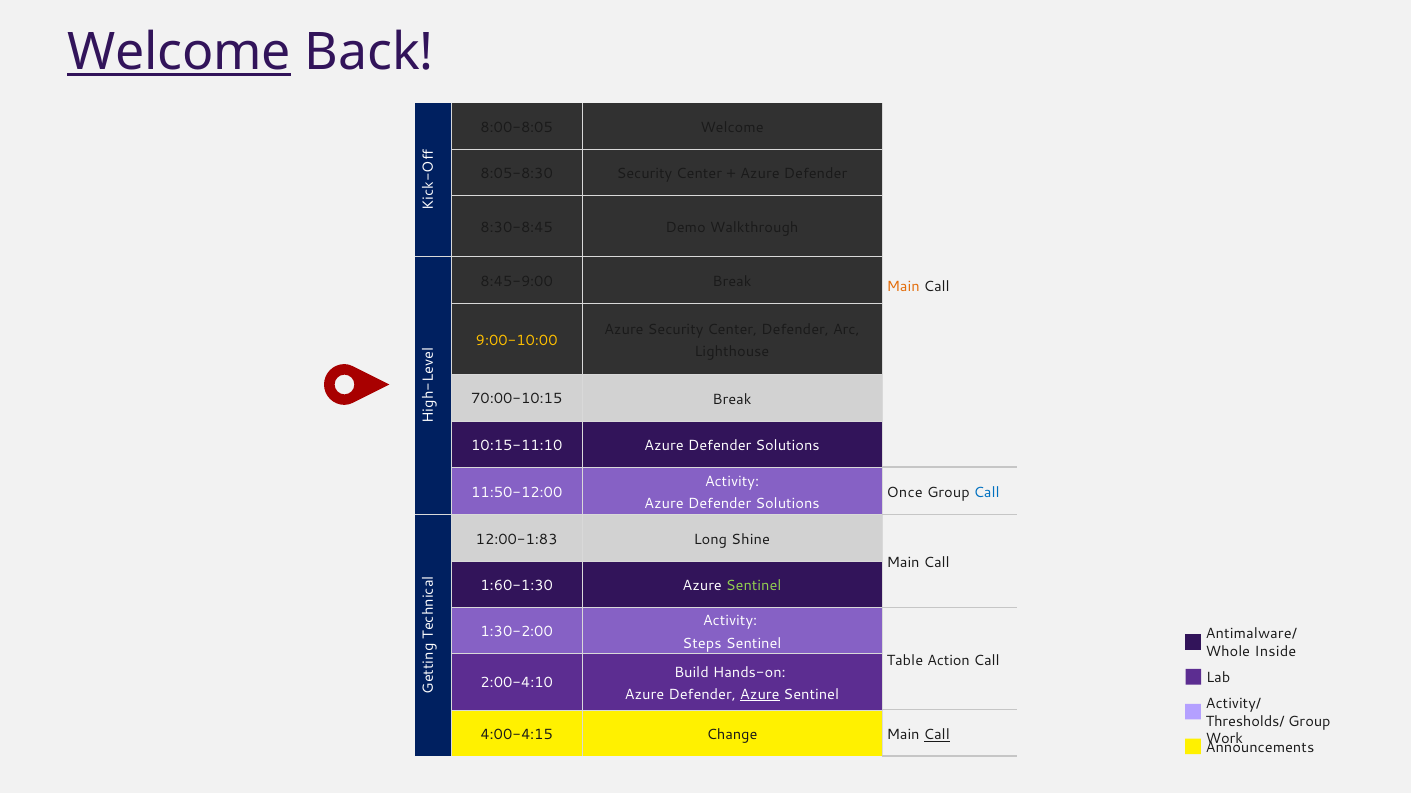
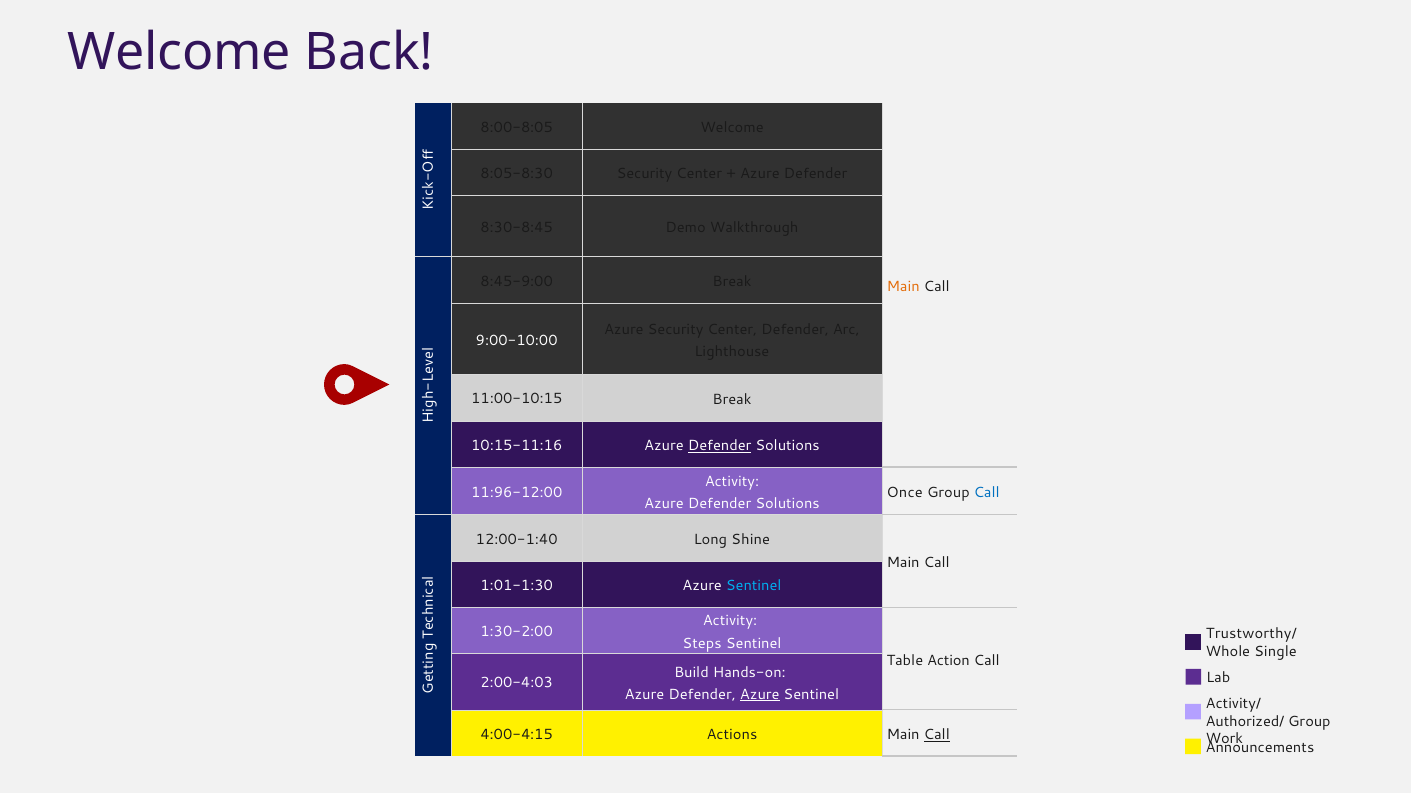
Welcome underline: present -> none (179, 52)
9:00-10:00 colour: yellow -> white (517, 340)
70:00-10:15: 70:00-10:15 -> 11:00-10:15 (517, 399)
10:15-11:10: 10:15-11:10 -> 10:15-11:16 (517, 446)
Defender underline: none -> present (720, 446)
11:50-12:00: 11:50-12:00 -> 11:96-12:00 (517, 493)
12:00-1:83: 12:00-1:83 -> 12:00-1:40 (517, 540)
1:60-1:30: 1:60-1:30 -> 1:01-1:30 (517, 586)
Sentinel colour: light green -> light blue (754, 586)
Antimalware/: Antimalware/ -> Trustworthy/ (1251, 635)
Inside: Inside -> Single (1275, 652)
2:00-4:10: 2:00-4:10 -> 2:00-4:03 (517, 684)
Thresholds/: Thresholds/ -> Authorized/ (1245, 722)
Change: Change -> Actions (732, 735)
